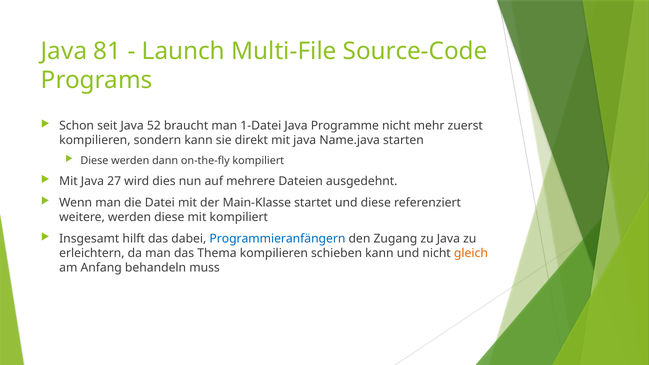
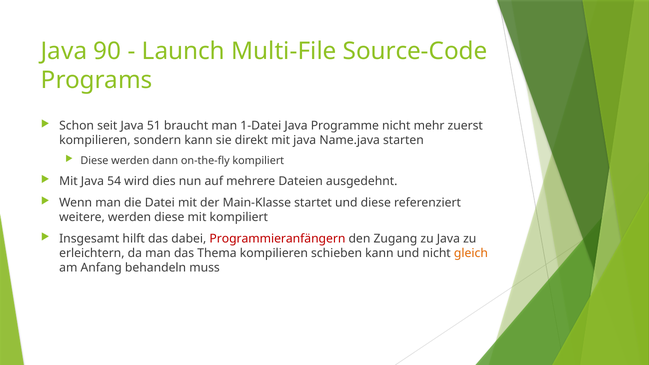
81: 81 -> 90 (107, 51)
52: 52 -> 51 (154, 126)
27: 27 -> 54 (114, 181)
Programmieranfängern colour: blue -> red (277, 239)
